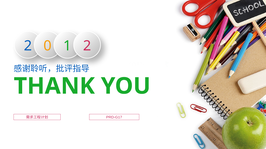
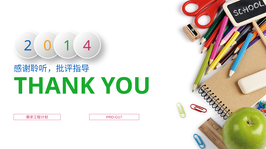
2: 2 -> 4 (87, 46)
